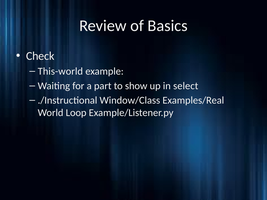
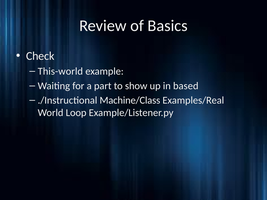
select: select -> based (186, 86)
Window/Class: Window/Class -> Machine/Class (130, 100)
